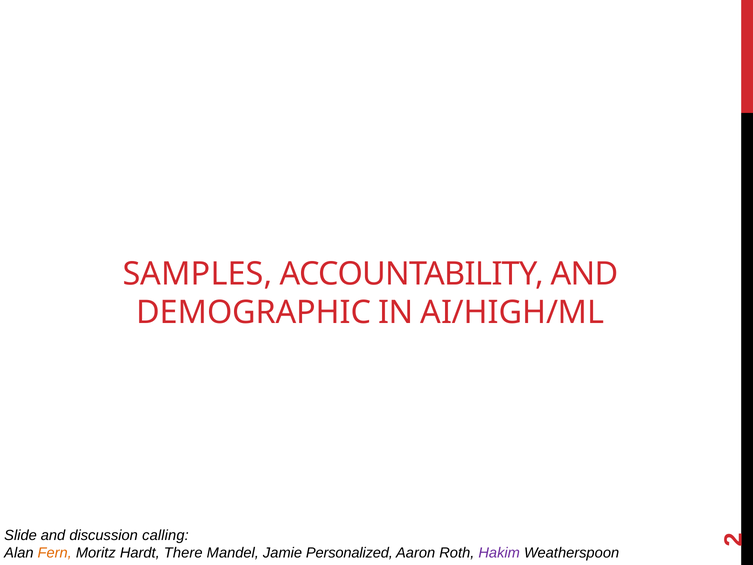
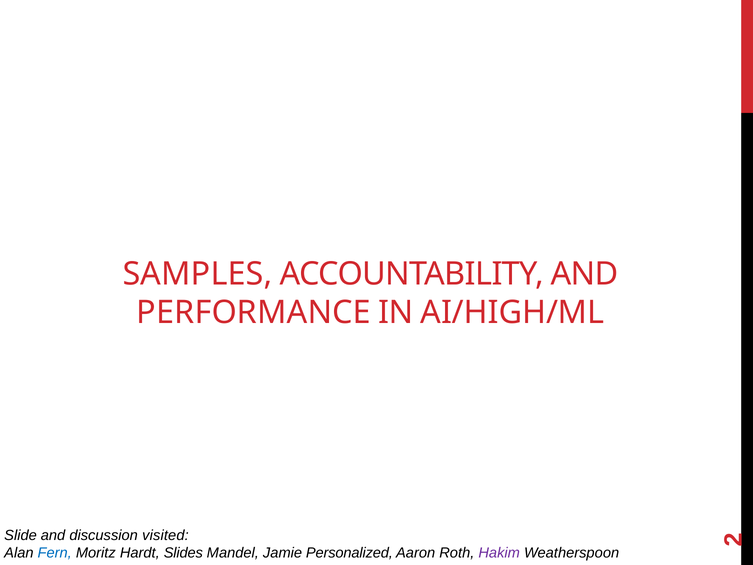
DEMOGRAPHIC: DEMOGRAPHIC -> PERFORMANCE (254, 313)
calling: calling -> visited (165, 535)
Fern colour: orange -> blue (55, 553)
There: There -> Slides (183, 553)
